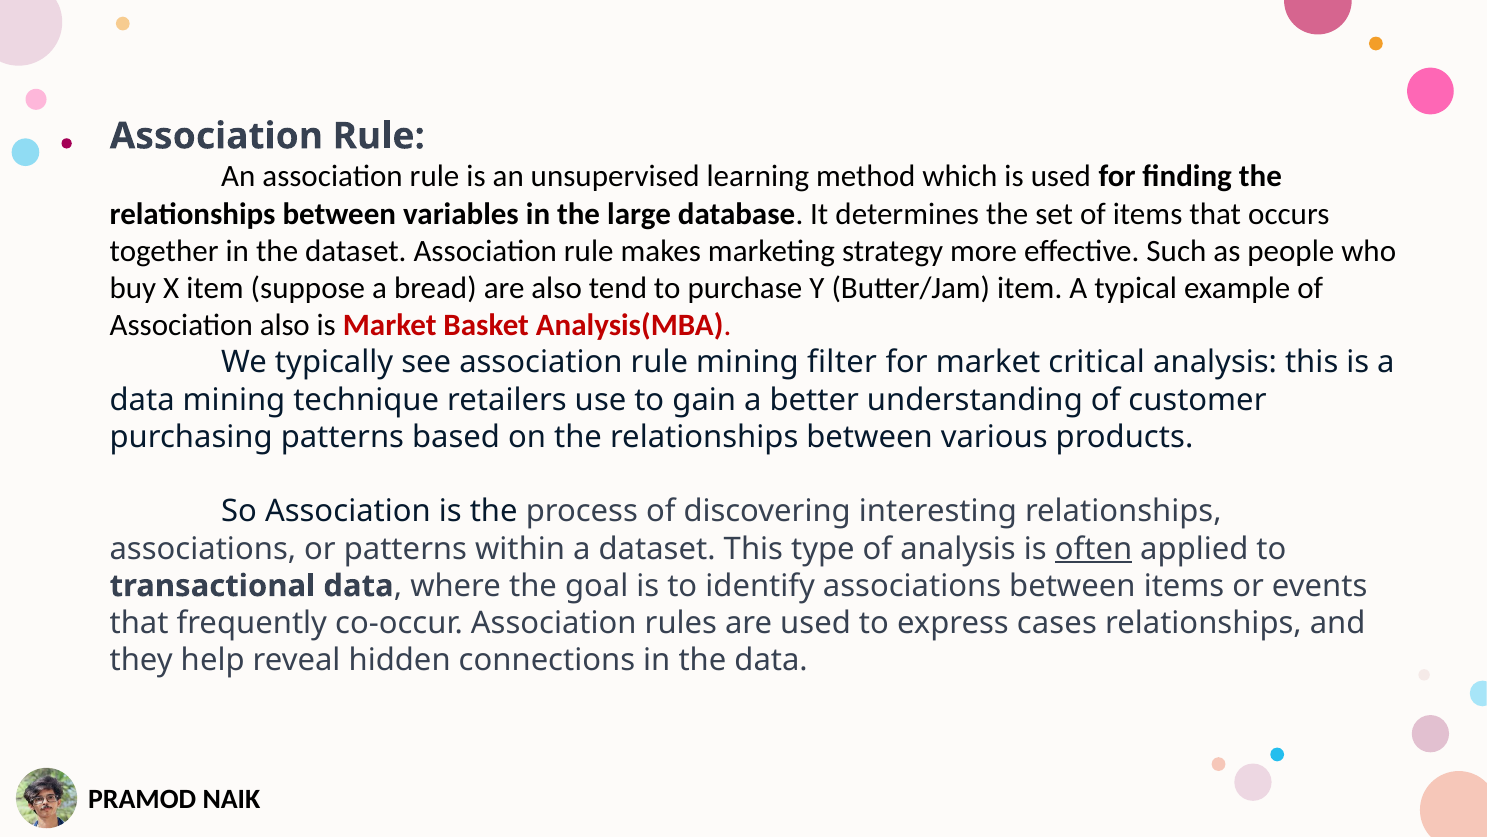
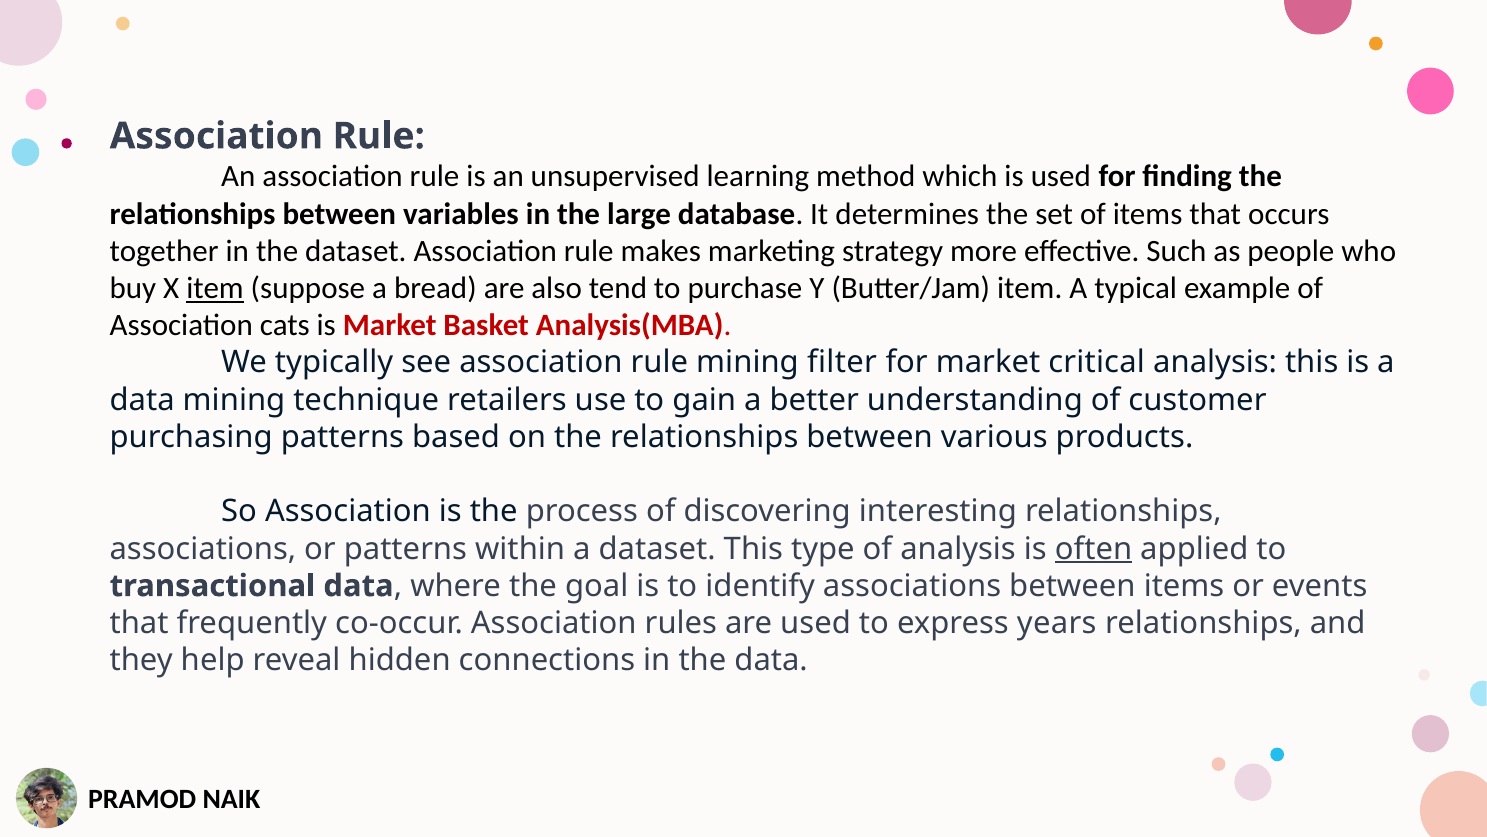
item underline: none -> present (215, 288)
Association also: also -> cats (285, 325)
cases: cases -> years (1057, 623)
